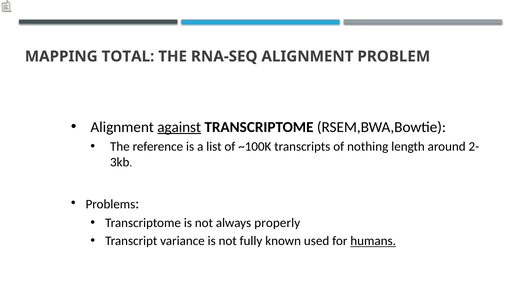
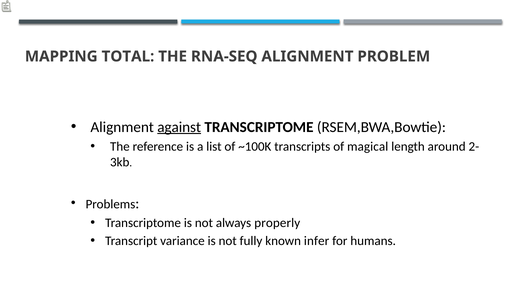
nothing: nothing -> magical (368, 146)
used: used -> infer (317, 241)
humans underline: present -> none (373, 241)
